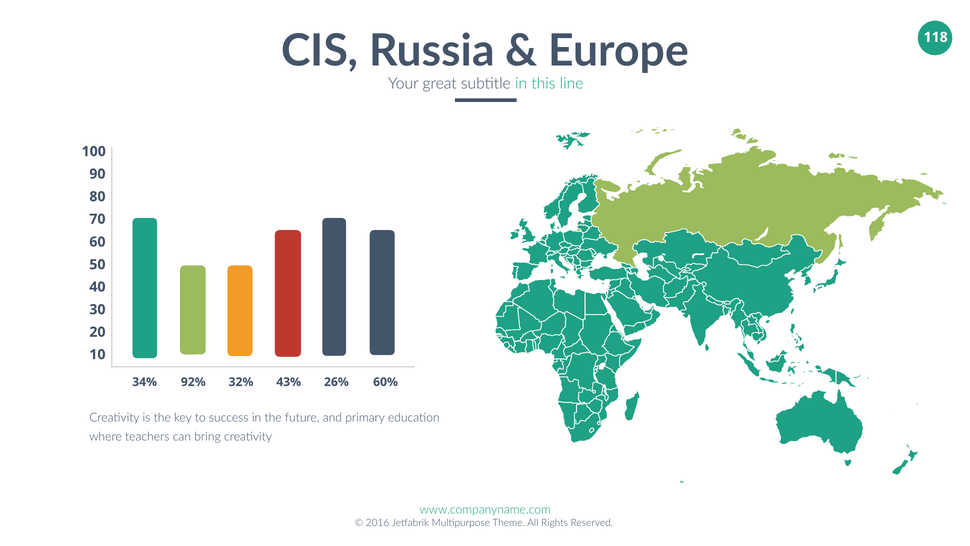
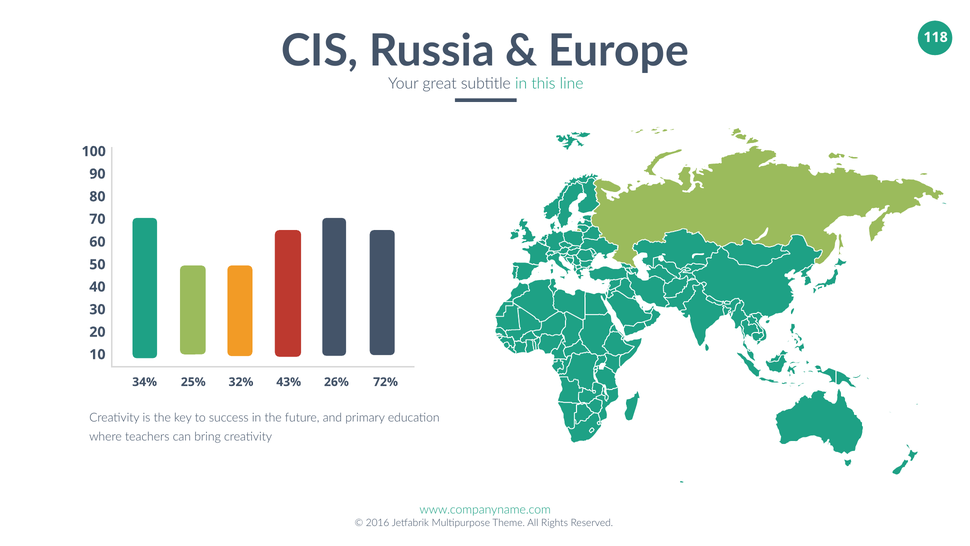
92%: 92% -> 25% (193, 382)
60%: 60% -> 72% (386, 382)
